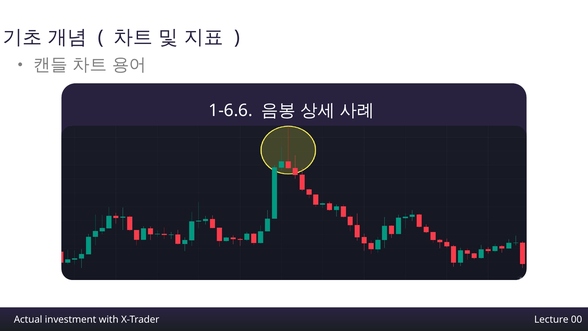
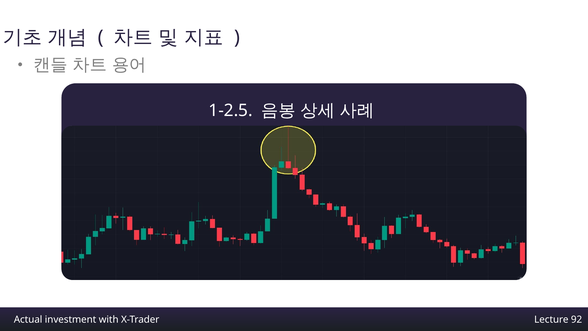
1-6.6: 1-6.6 -> 1-2.5 (231, 110)
00: 00 -> 92 (577, 319)
